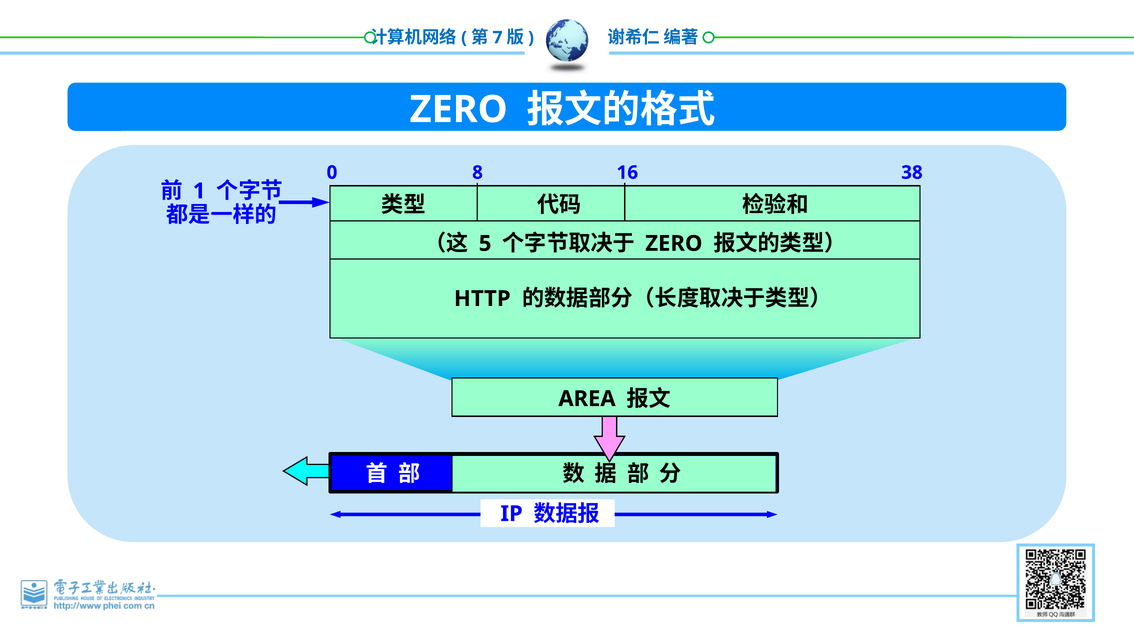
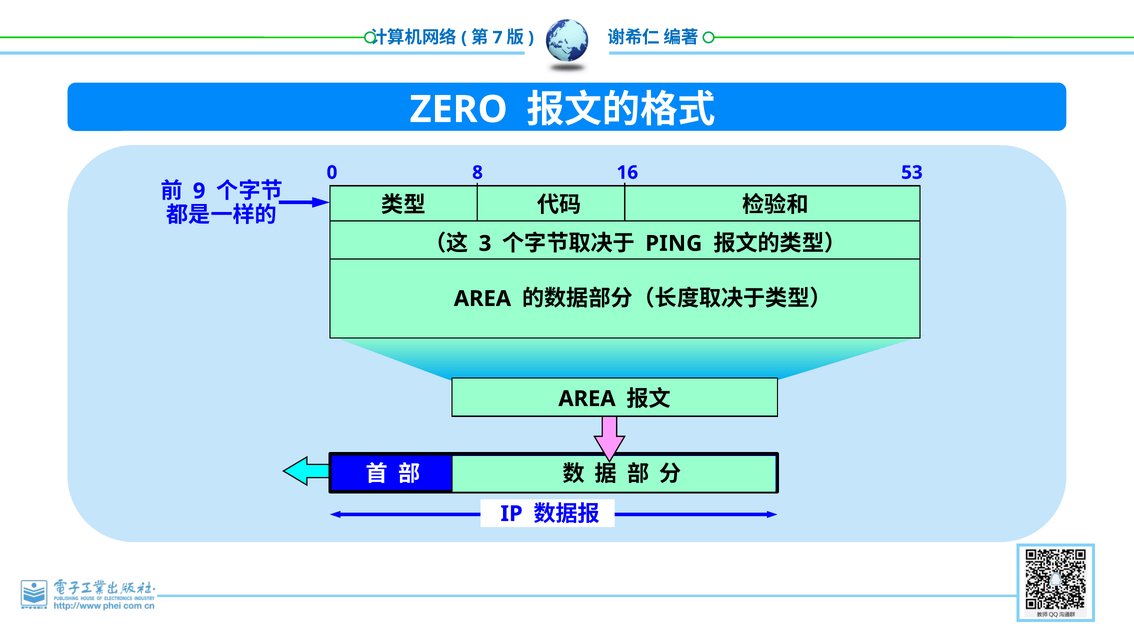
38: 38 -> 53 (912, 173)
1: 1 -> 9 (199, 191)
5: 5 -> 3 (485, 244)
ZERO: ZERO -> PING (674, 244)
HTTP: HTTP -> AREA (482, 299)
